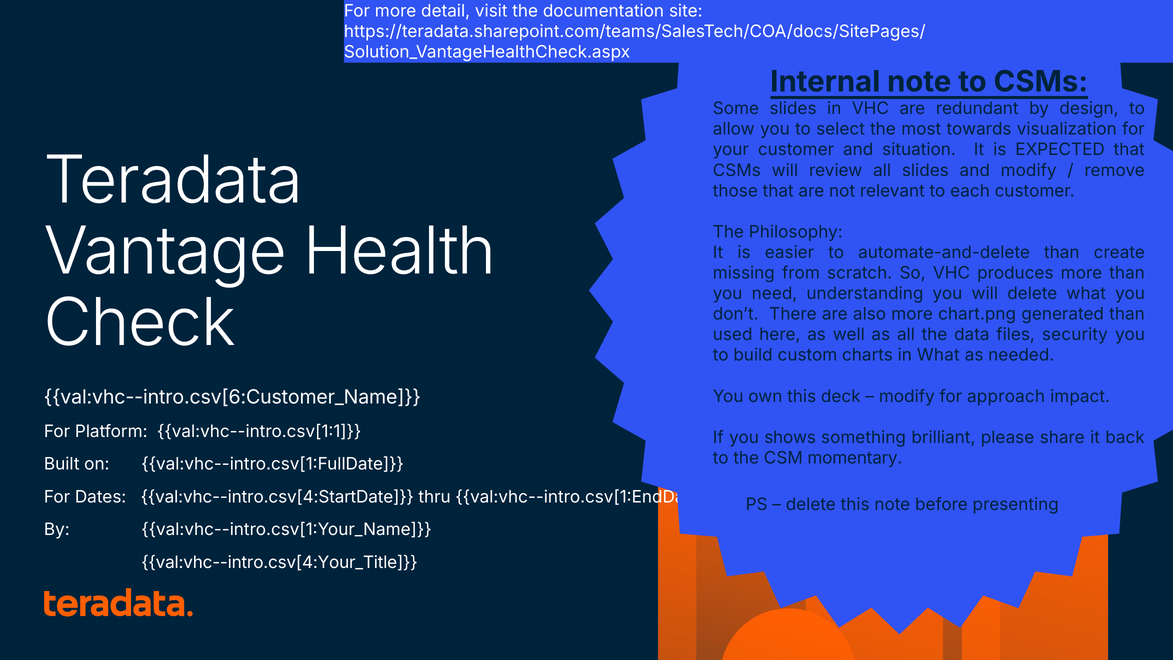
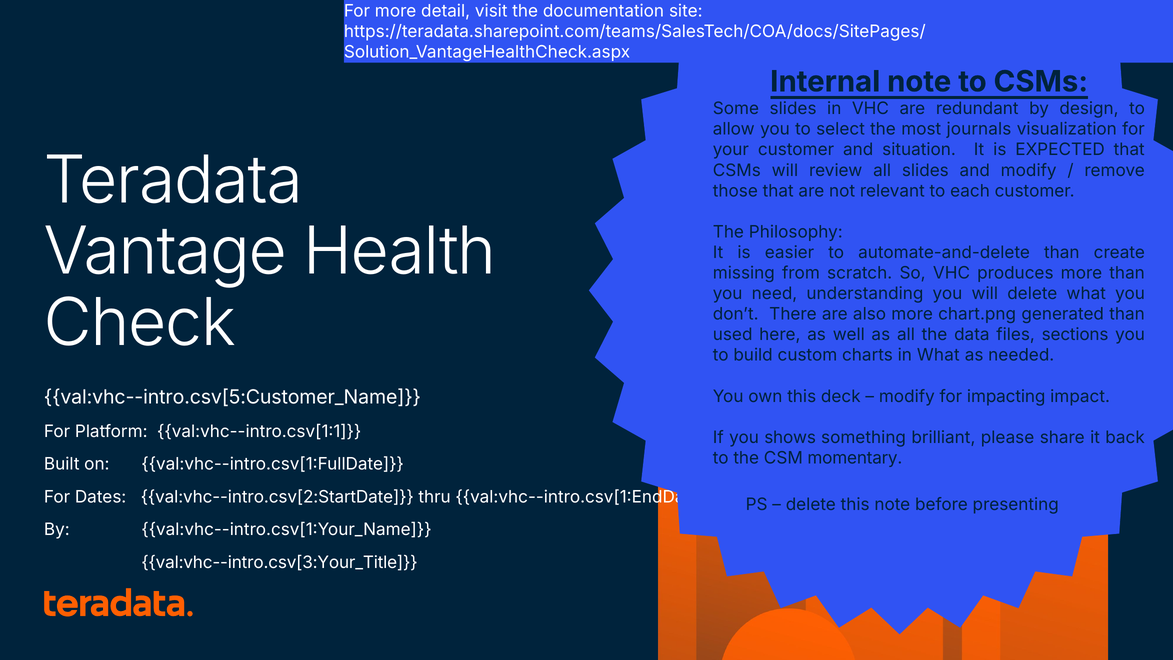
towards: towards -> journals (979, 129)
security: security -> sections (1075, 335)
approach: approach -> impacting (1006, 396)
val:vhc--intro.csv[6:Customer_Name: val:vhc--intro.csv[6:Customer_Name -> val:vhc--intro.csv[5:Customer_Name (232, 397)
val:vhc--intro.csv[4:StartDate: val:vhc--intro.csv[4:StartDate -> val:vhc--intro.csv[2:StartDate (277, 497)
val:vhc--intro.csv[4:Your_Title: val:vhc--intro.csv[4:Your_Title -> val:vhc--intro.csv[3:Your_Title (279, 562)
